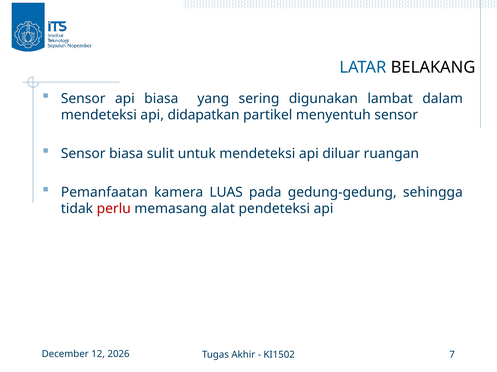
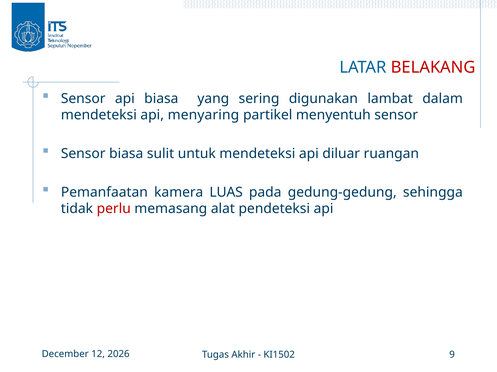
BELAKANG colour: black -> red (433, 67)
didapatkan: didapatkan -> menyaring (203, 115)
7: 7 -> 9 (452, 355)
